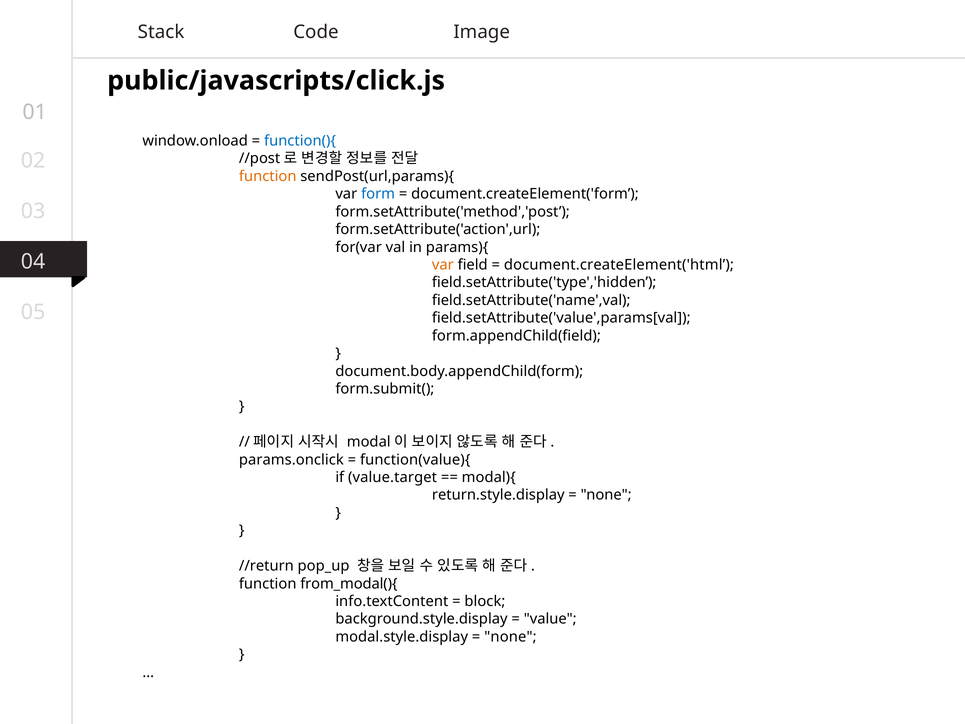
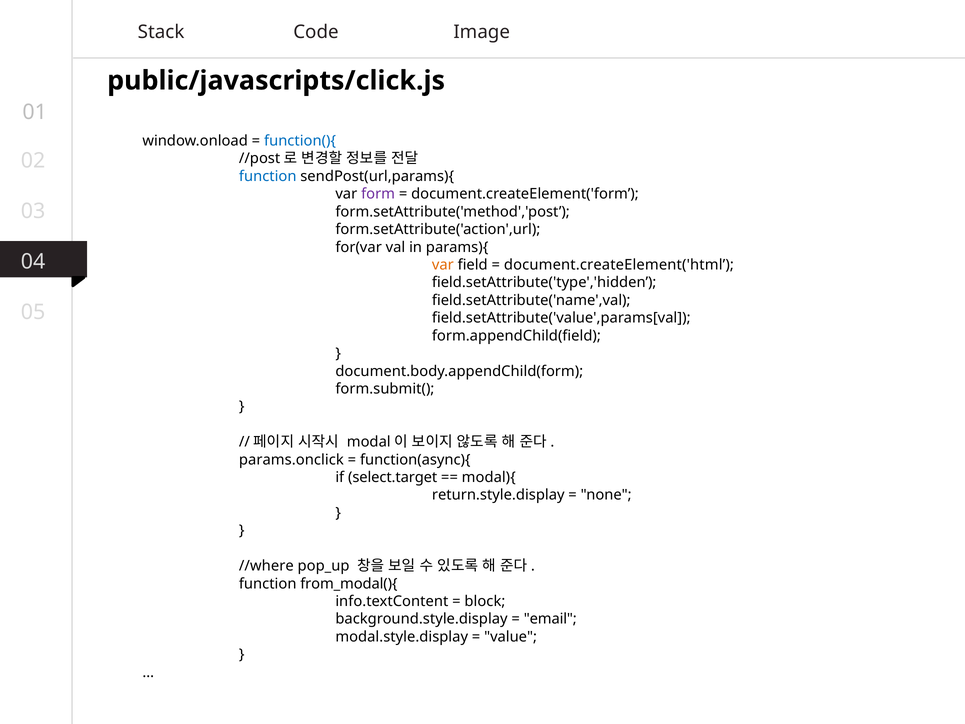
function colour: orange -> blue (268, 176)
form colour: blue -> purple (378, 194)
function(value){: function(value){ -> function(async){ (415, 460)
value.target: value.target -> select.target (393, 477)
//return: //return -> //where (266, 566)
value: value -> email (550, 619)
none: none -> value (511, 637)
